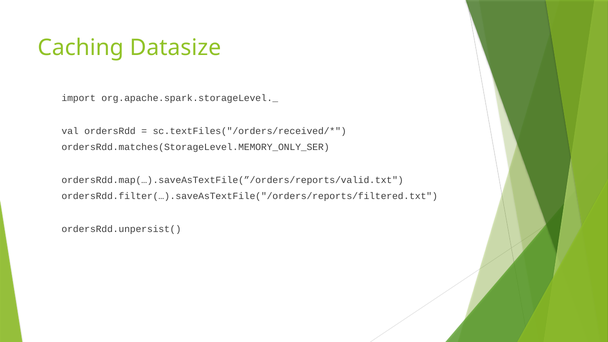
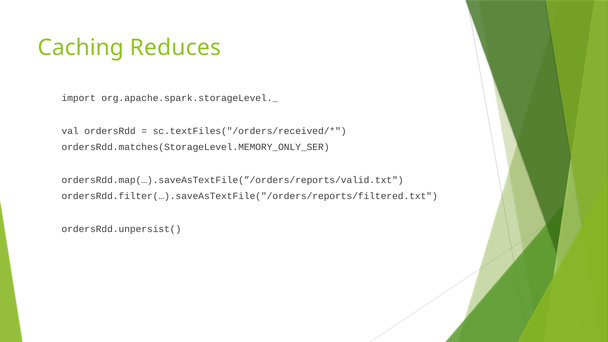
Datasize: Datasize -> Reduces (175, 48)
